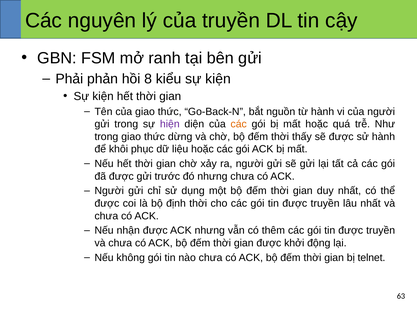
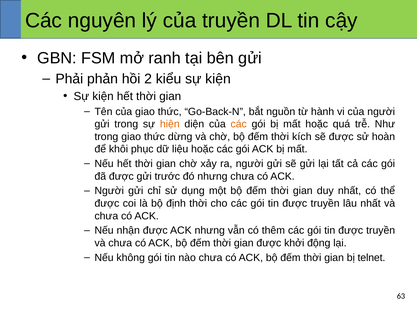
8: 8 -> 2 (148, 79)
hiện colour: purple -> orange (170, 124)
thấy: thấy -> kích (302, 137)
sử hành: hành -> hoàn (383, 137)
